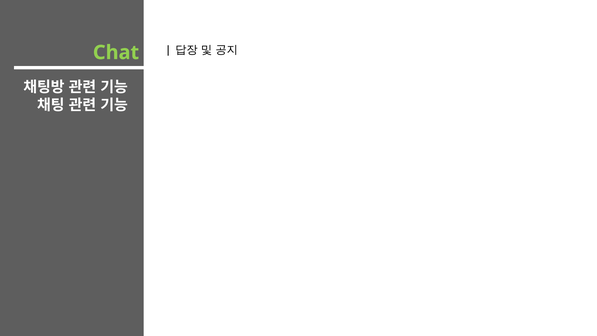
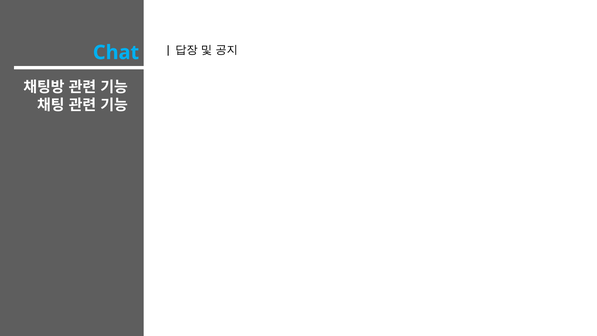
Chat colour: light green -> light blue (116, 53)
